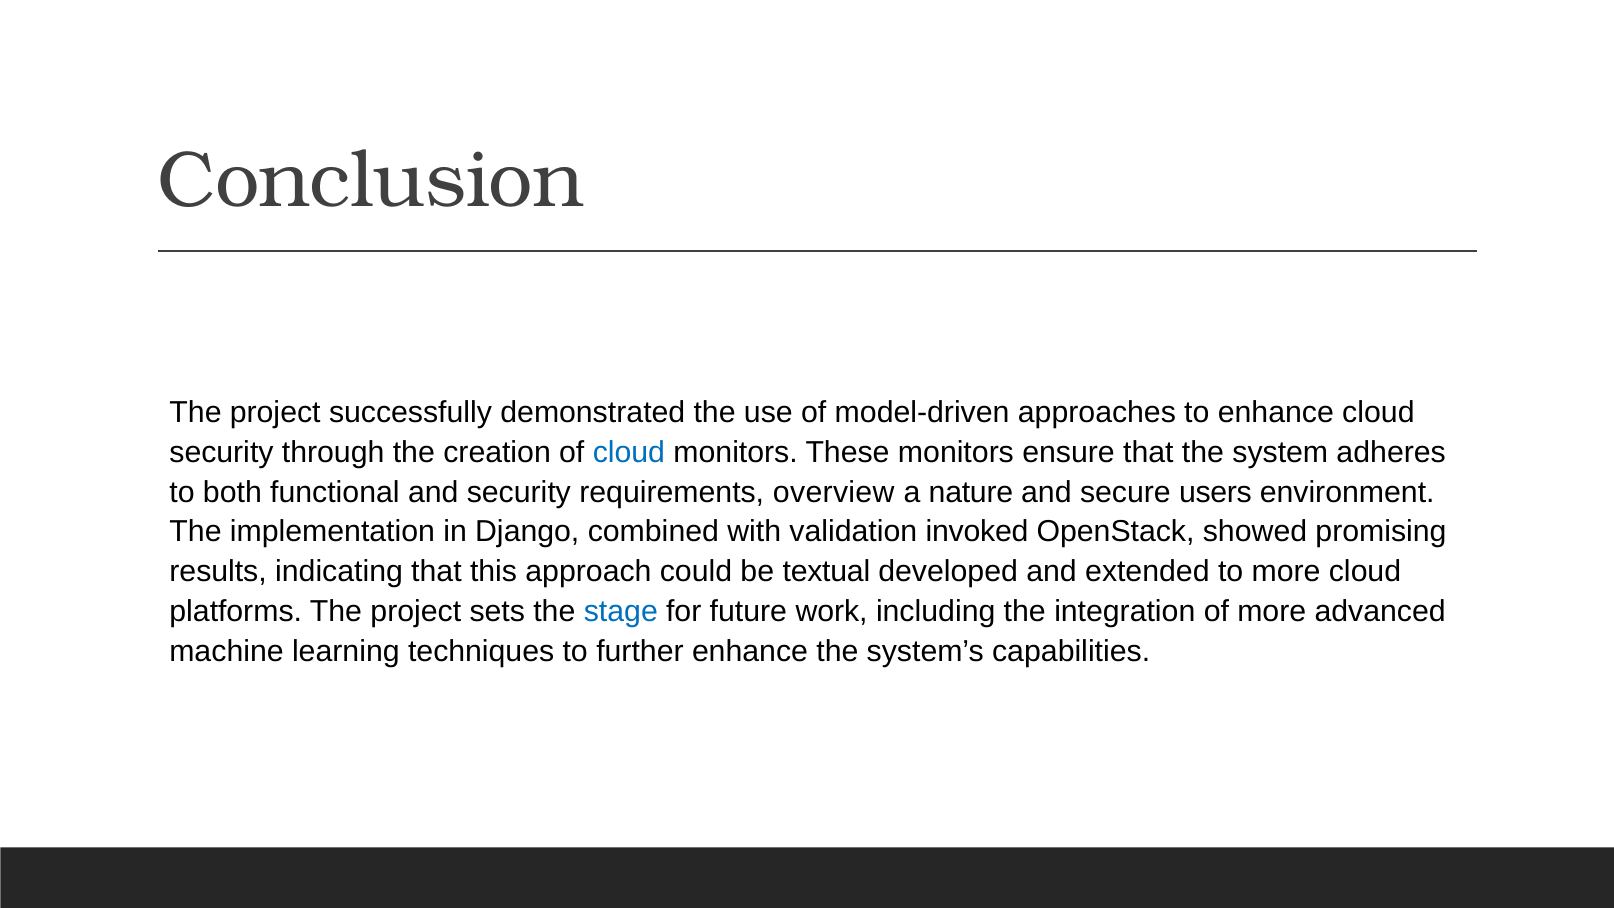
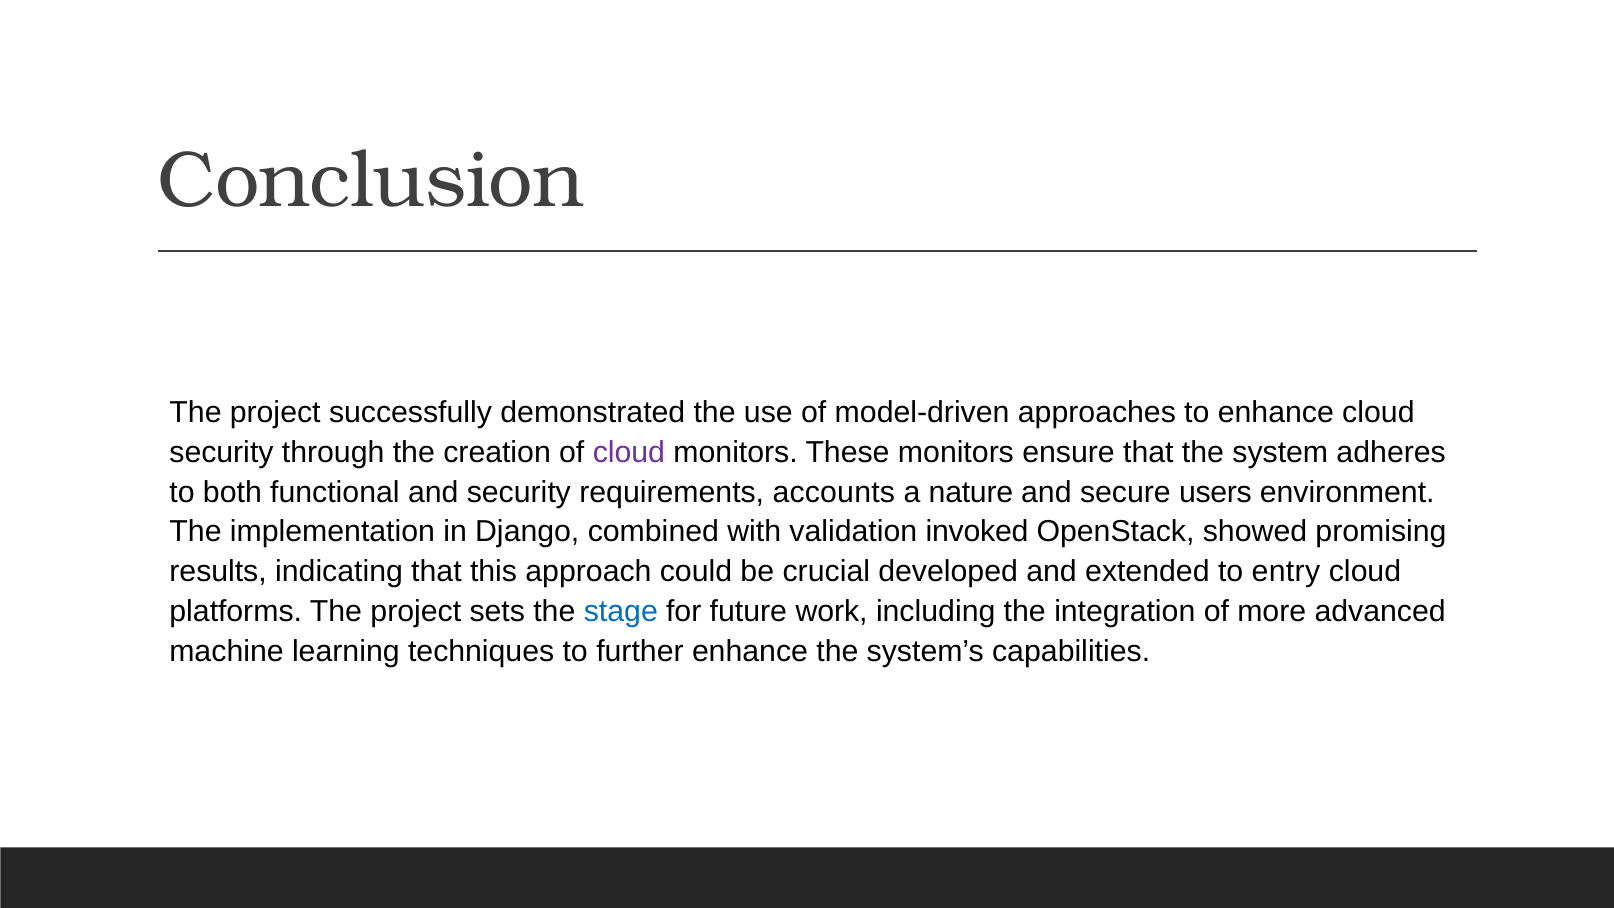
cloud colour: blue -> purple (629, 452)
overview: overview -> accounts (834, 492)
textual: textual -> crucial (826, 572)
to more: more -> entry (1286, 572)
